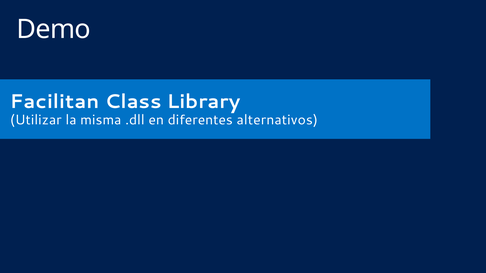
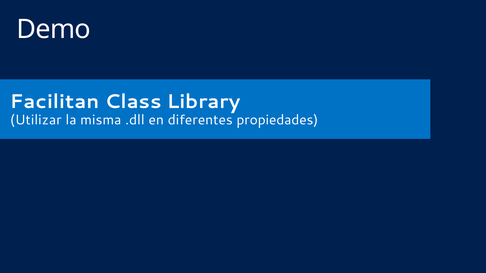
alternativos: alternativos -> propiedades (277, 120)
